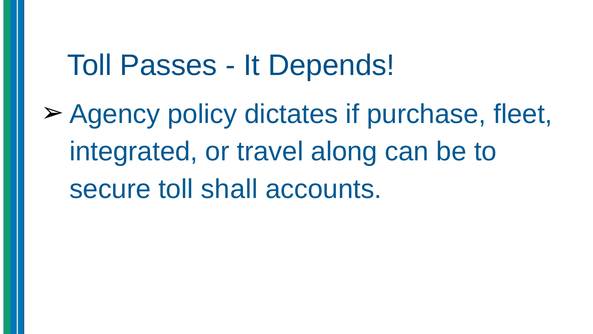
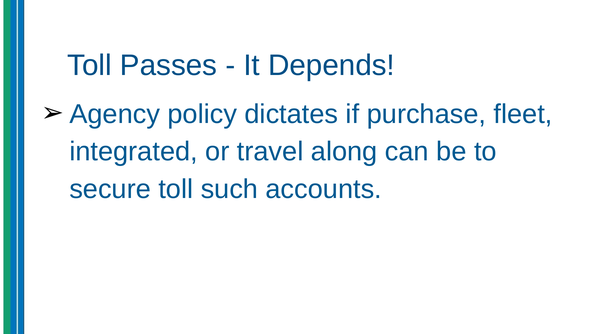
shall: shall -> such (229, 189)
